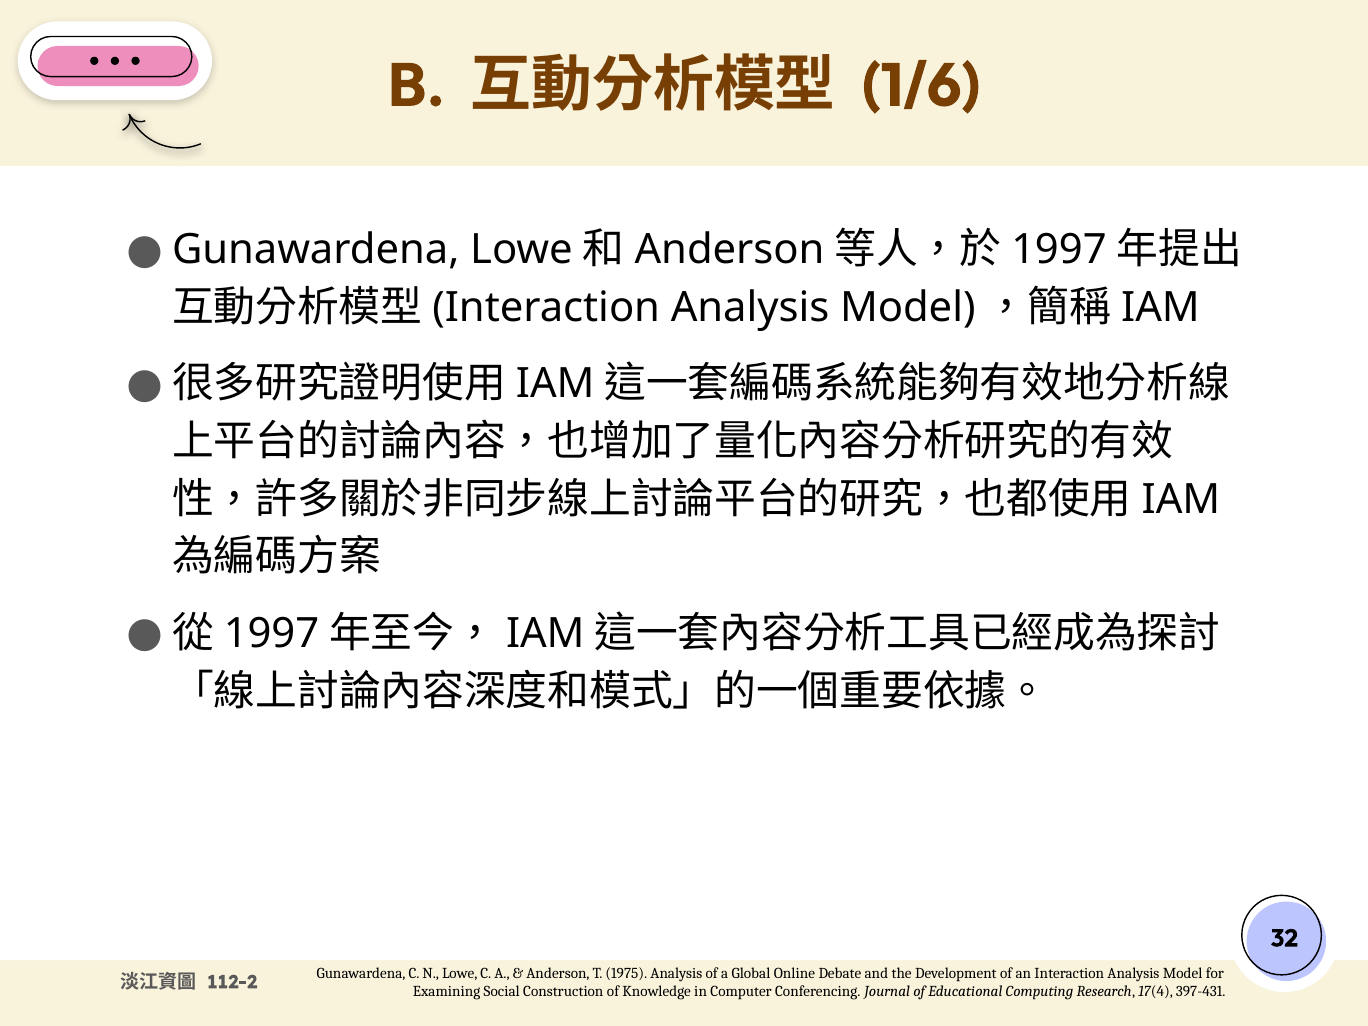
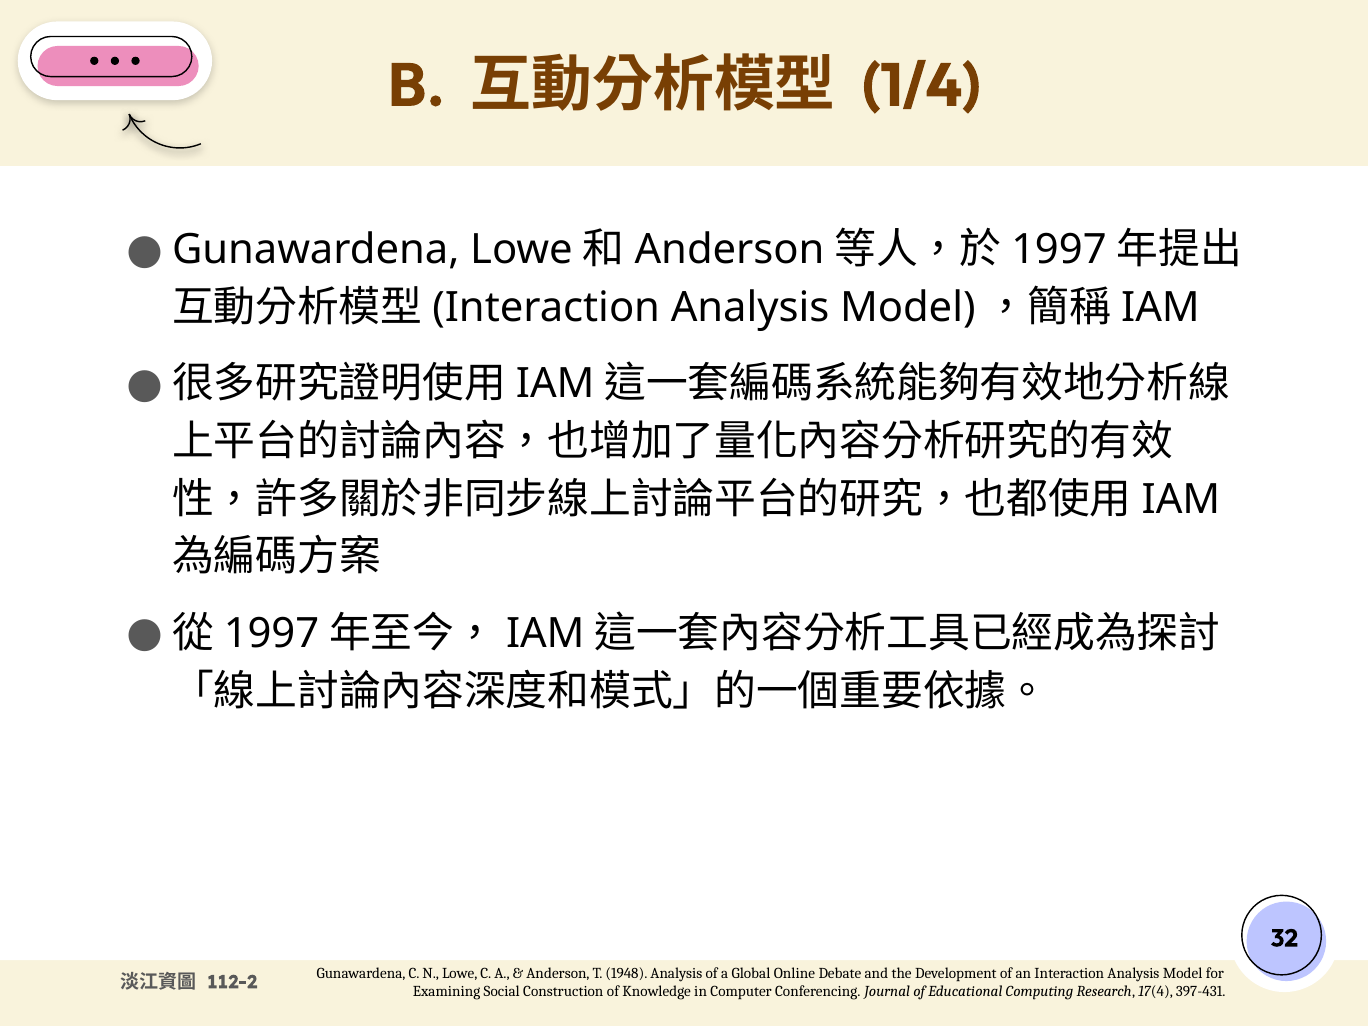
1/6: 1/6 -> 1/4 (921, 86)
1975: 1975 -> 1948 (626, 974)
